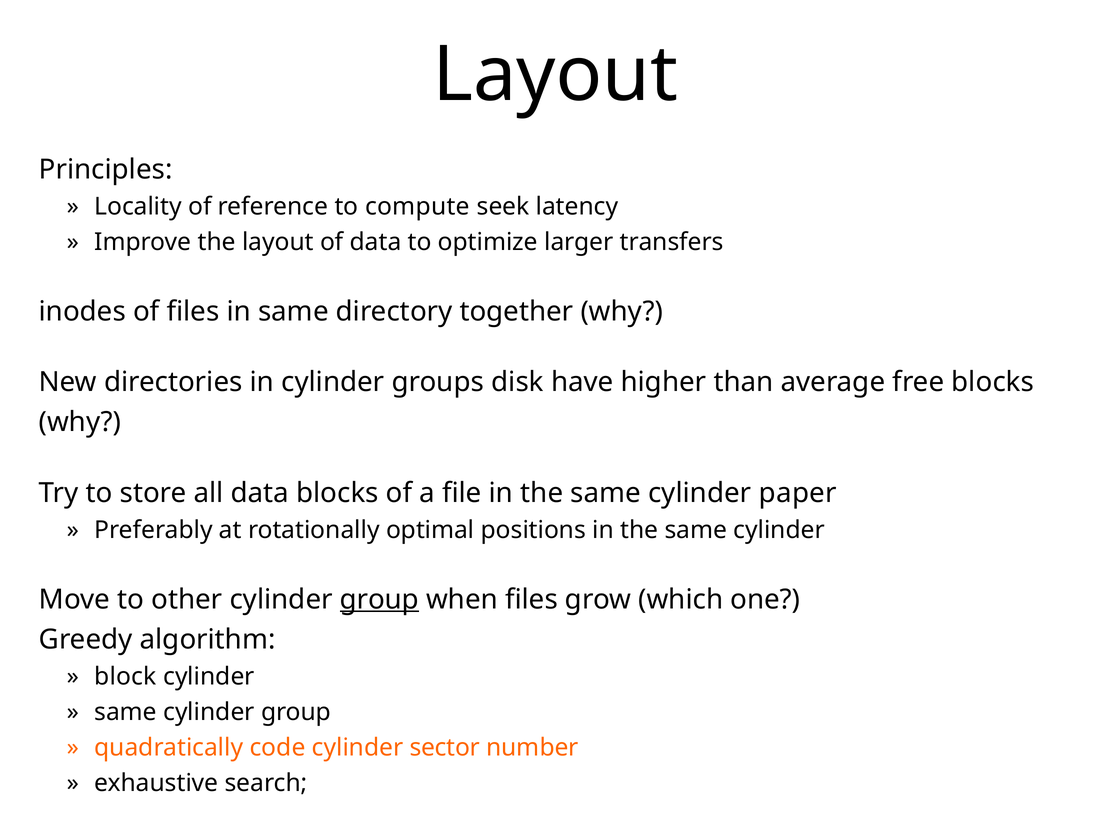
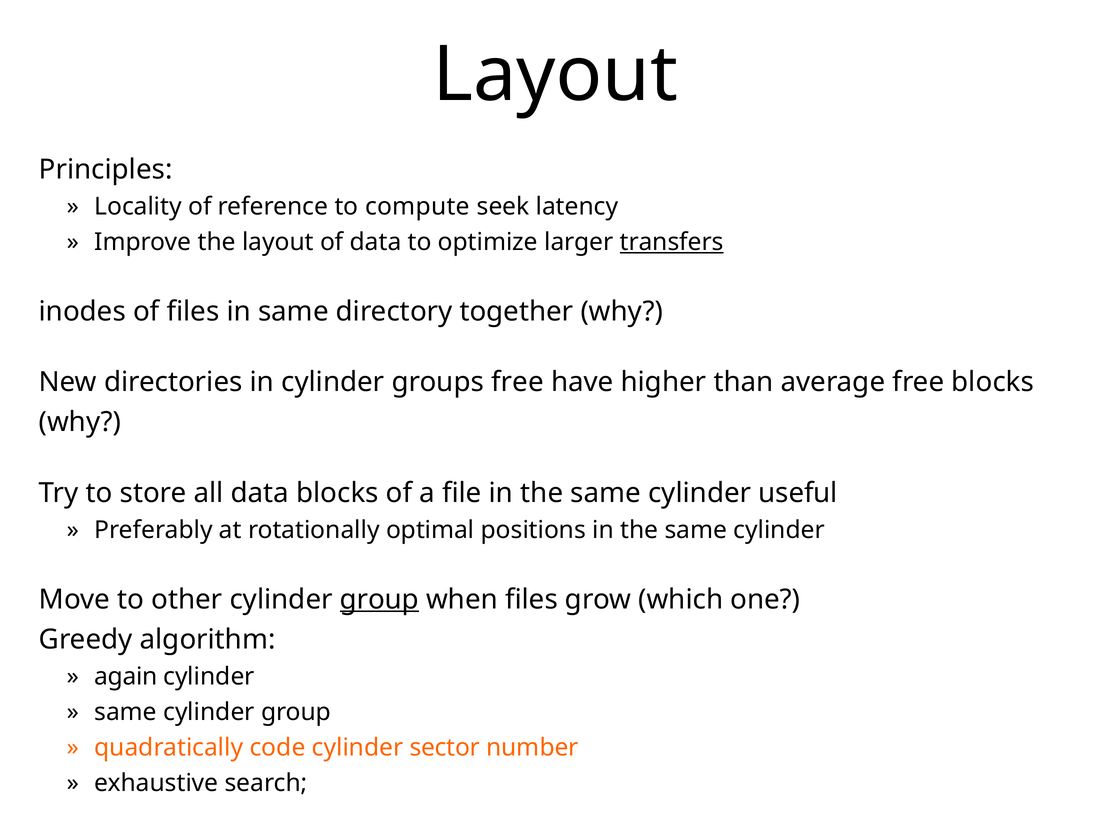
transfers underline: none -> present (672, 242)
groups disk: disk -> free (517, 382)
paper: paper -> useful (798, 493)
block: block -> again (126, 677)
